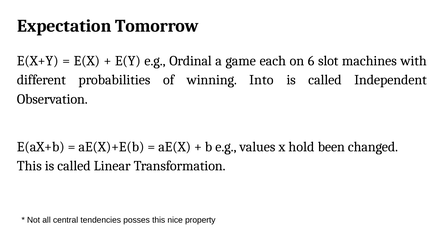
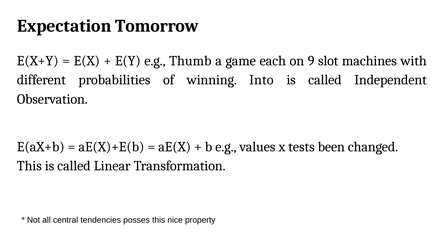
Ordinal: Ordinal -> Thumb (190, 61)
6: 6 -> 9 (311, 61)
hold: hold -> tests (301, 147)
